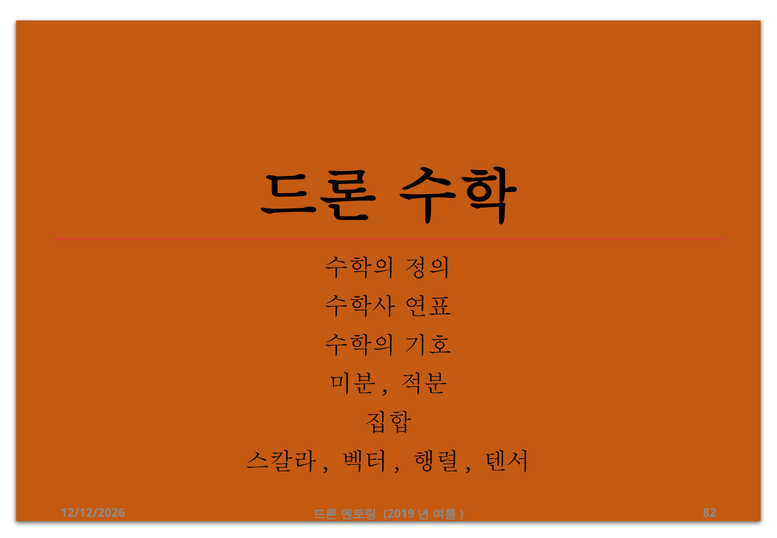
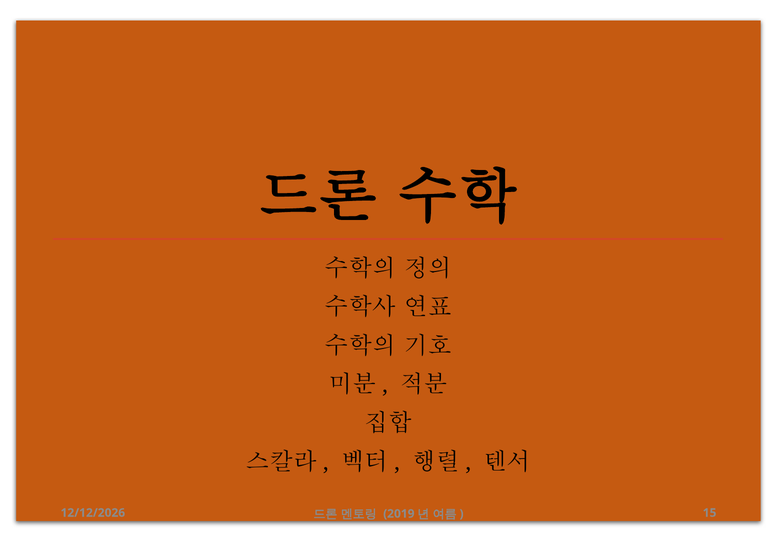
82: 82 -> 15 (710, 513)
